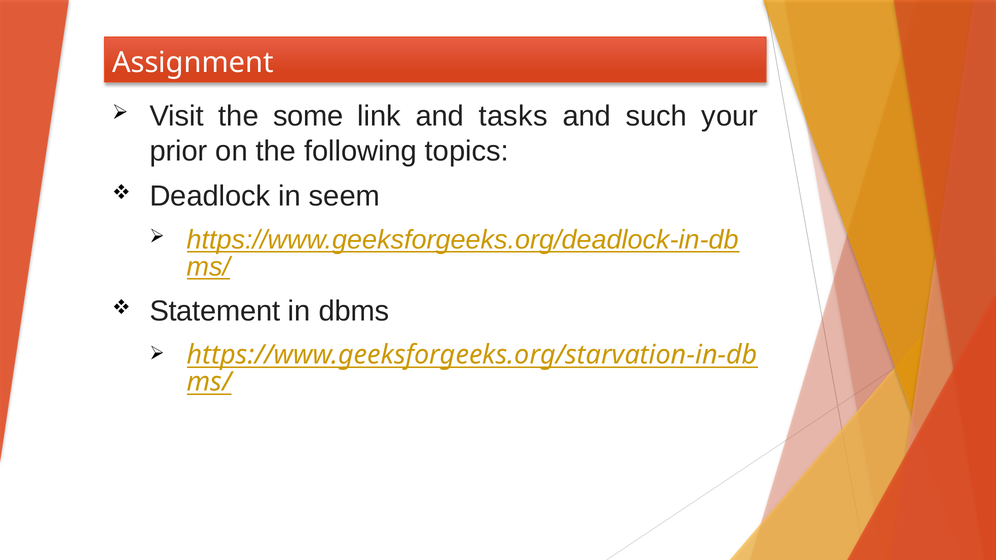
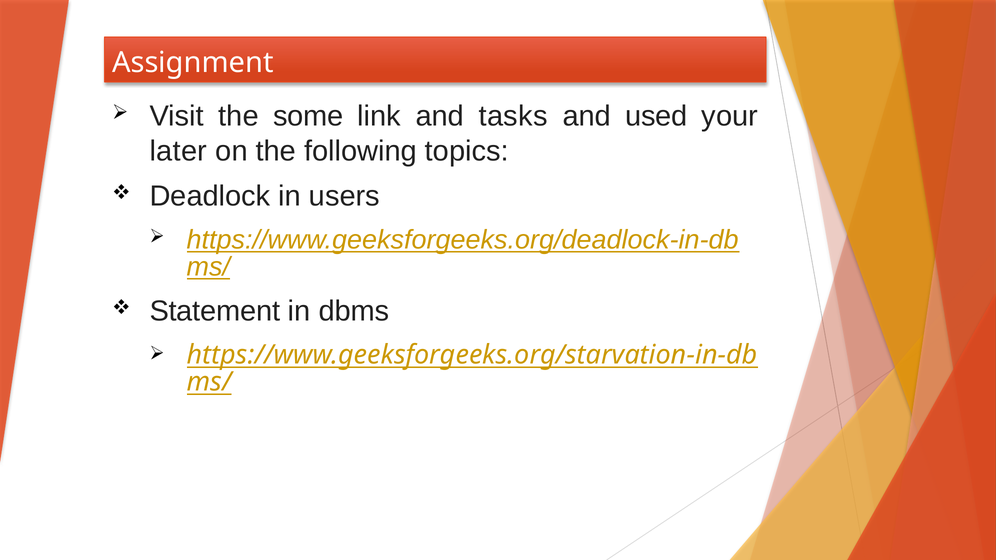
such: such -> used (656, 116)
prior: prior -> later (178, 151)
seem: seem -> users (344, 196)
